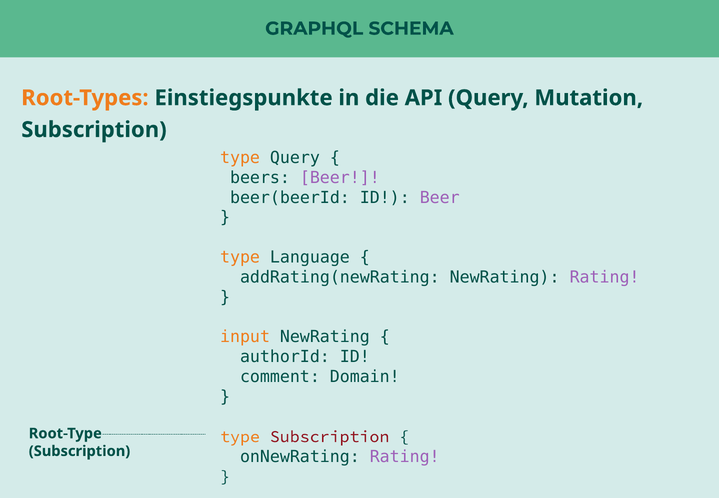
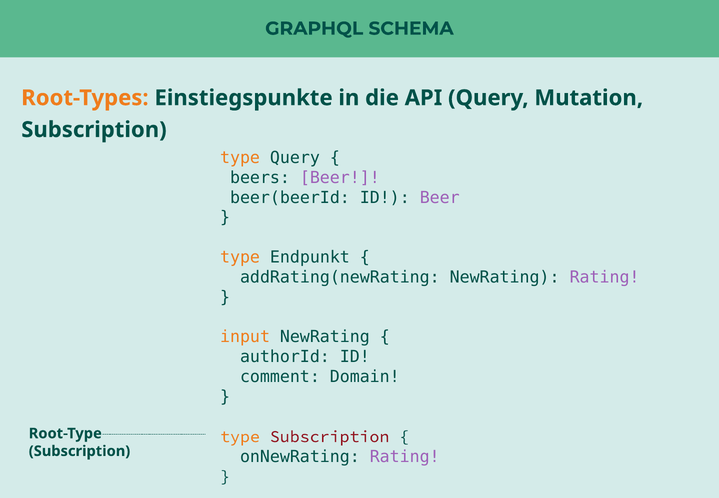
Language: Language -> Endpunkt (310, 257)
